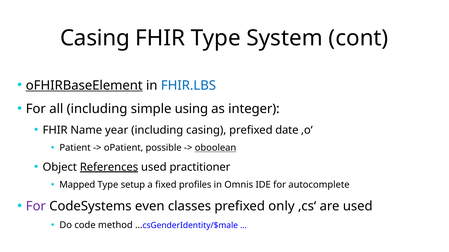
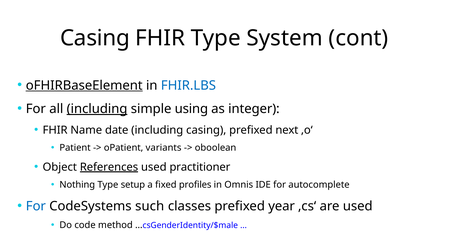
including underline: none -> present (97, 109)
year: year -> date (117, 130)
date: date -> next (287, 130)
possible: possible -> variants (164, 148)
oboolean underline: present -> none (216, 148)
Mapped: Mapped -> Nothing (77, 185)
For colour: purple -> blue (36, 207)
even: even -> such (150, 207)
only: only -> year (282, 207)
